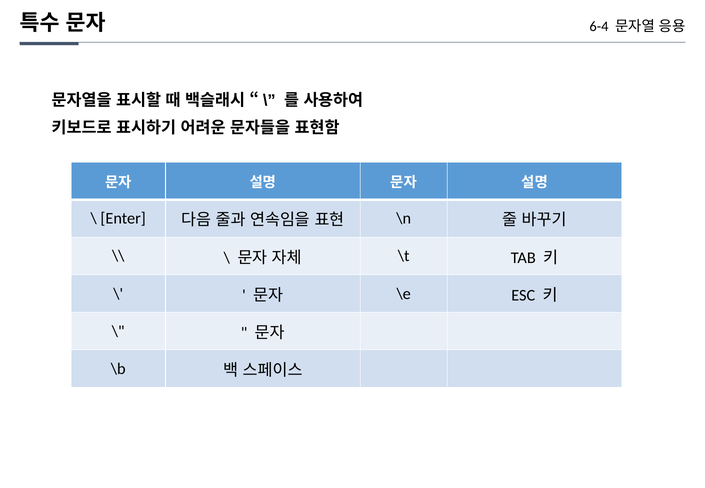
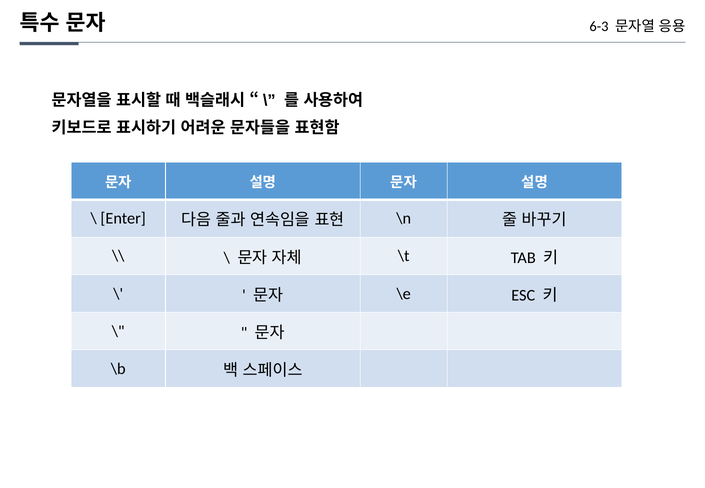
6-4: 6-4 -> 6-3 (599, 27)
